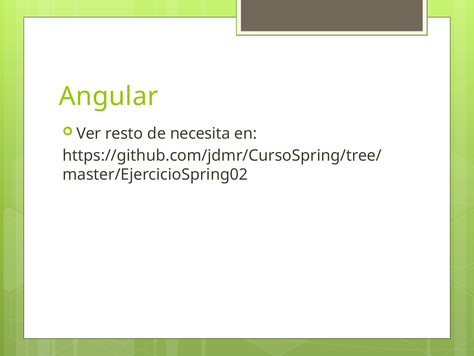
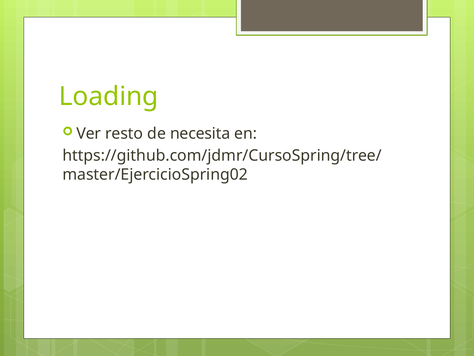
Angular: Angular -> Loading (109, 96)
